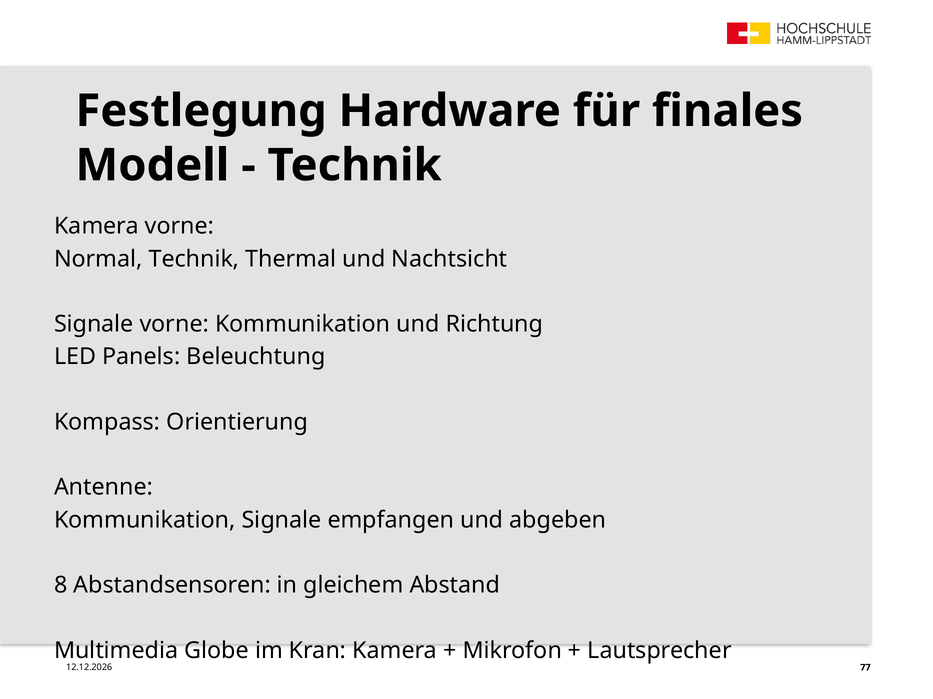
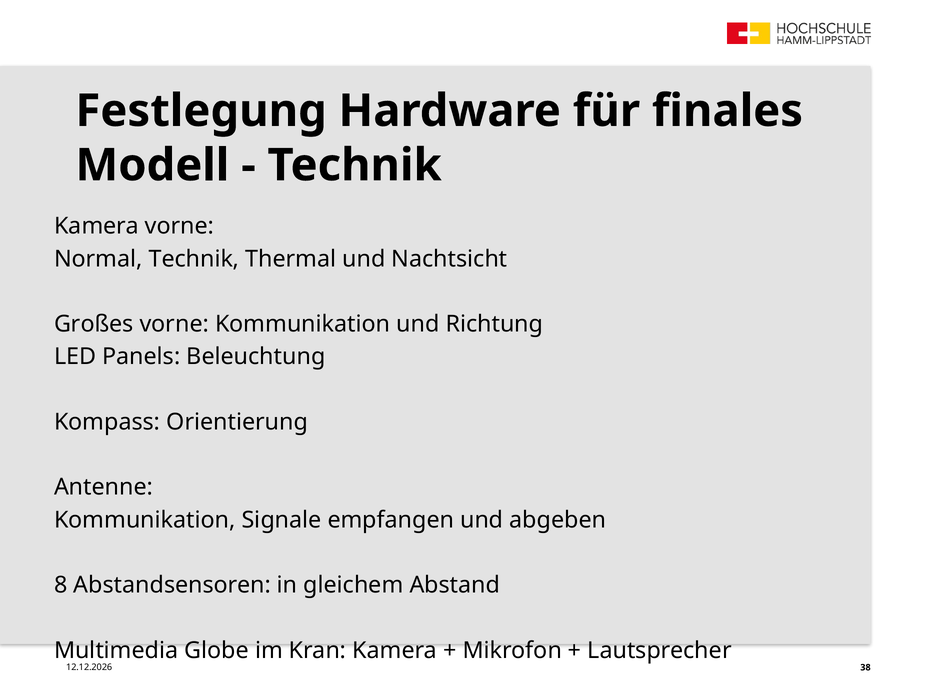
Signale: Signale -> Großes (94, 324)
77: 77 -> 38 (865, 668)
